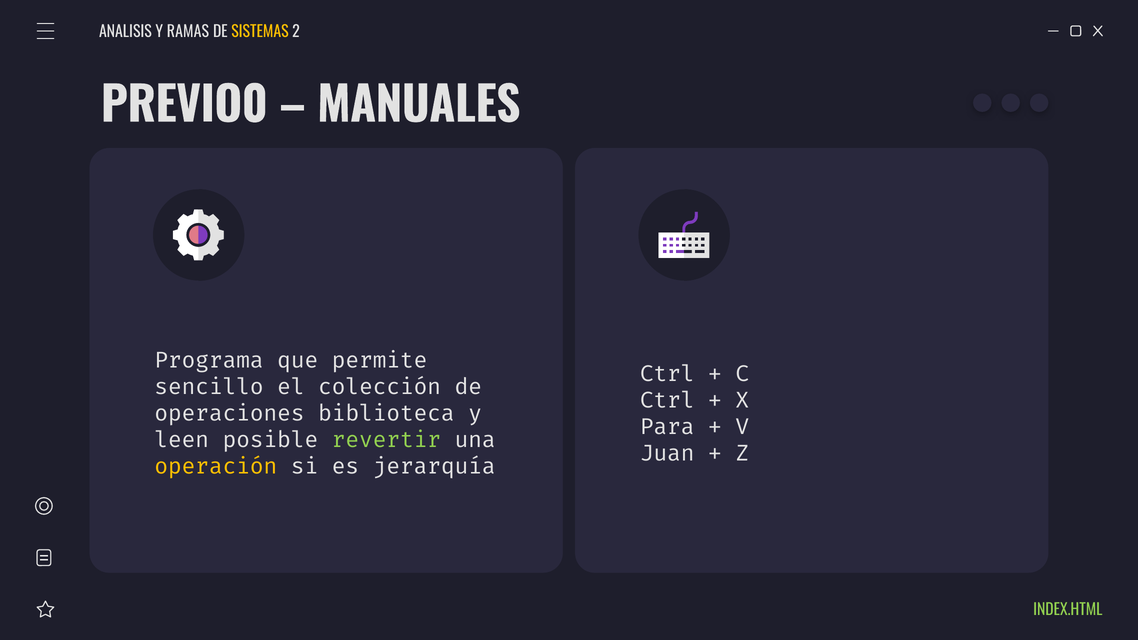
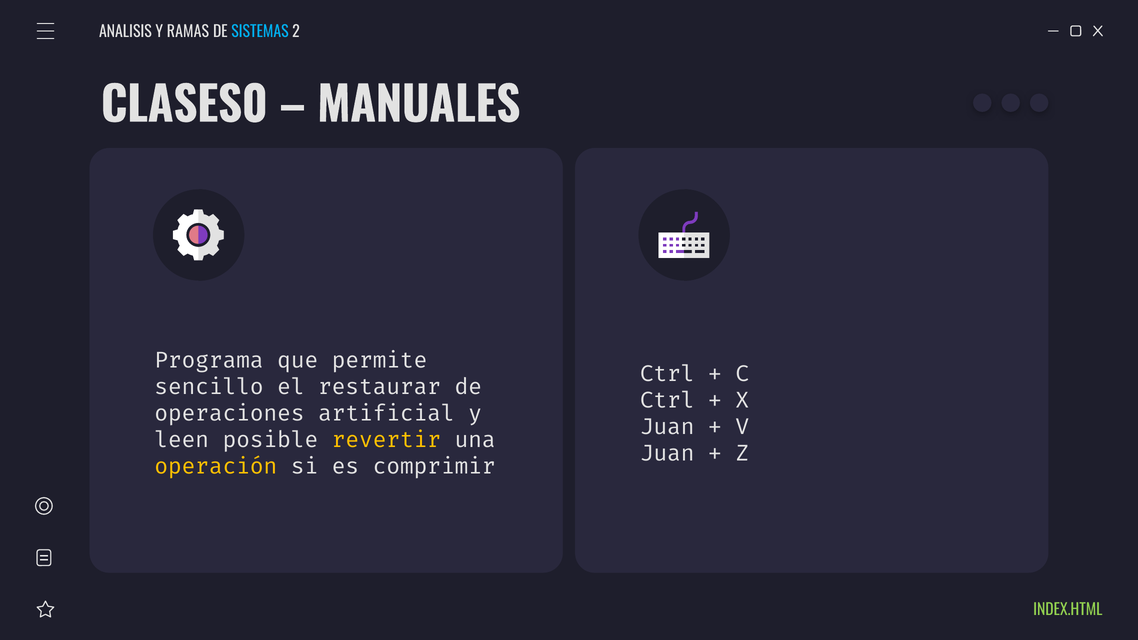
SISTEMAS colour: yellow -> light blue (260, 32)
PREVIO0: PREVIO0 -> CLASES0 (184, 106)
colección: colección -> restaurar (380, 387)
biblioteca: biblioteca -> artificial (386, 414)
Para: Para -> Juan (667, 427)
revertir colour: light green -> yellow (386, 440)
jerarquía: jerarquía -> comprimir (434, 467)
